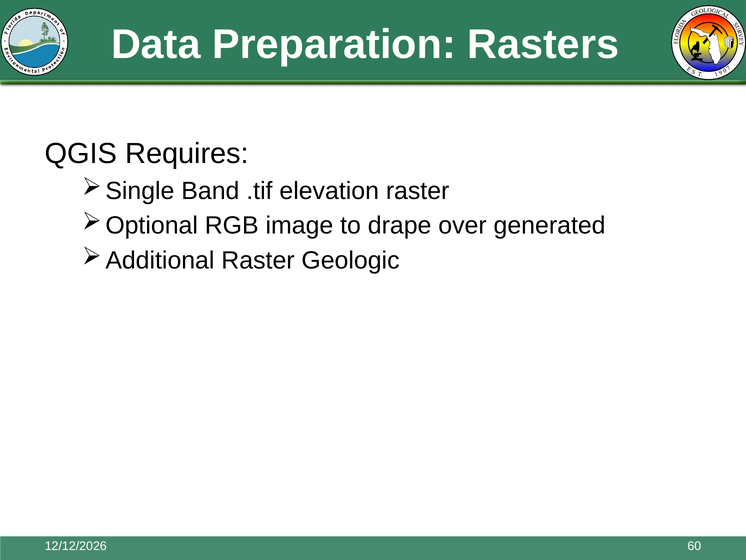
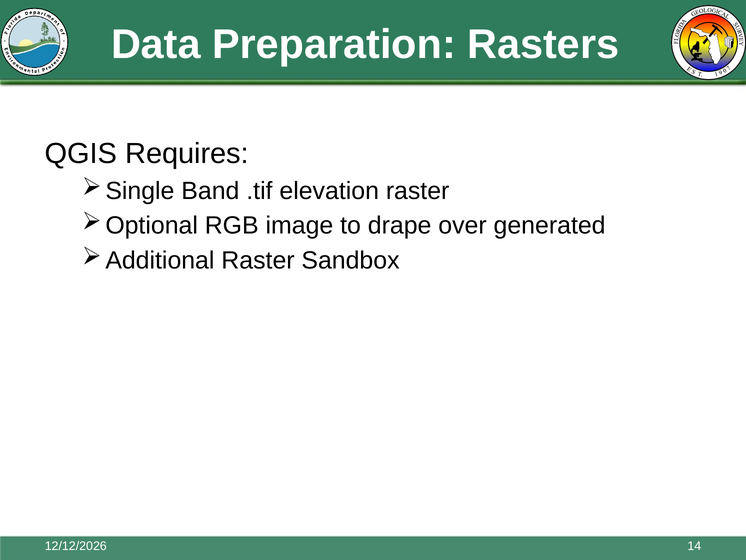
Geologic: Geologic -> Sandbox (351, 260)
60: 60 -> 14 (694, 545)
